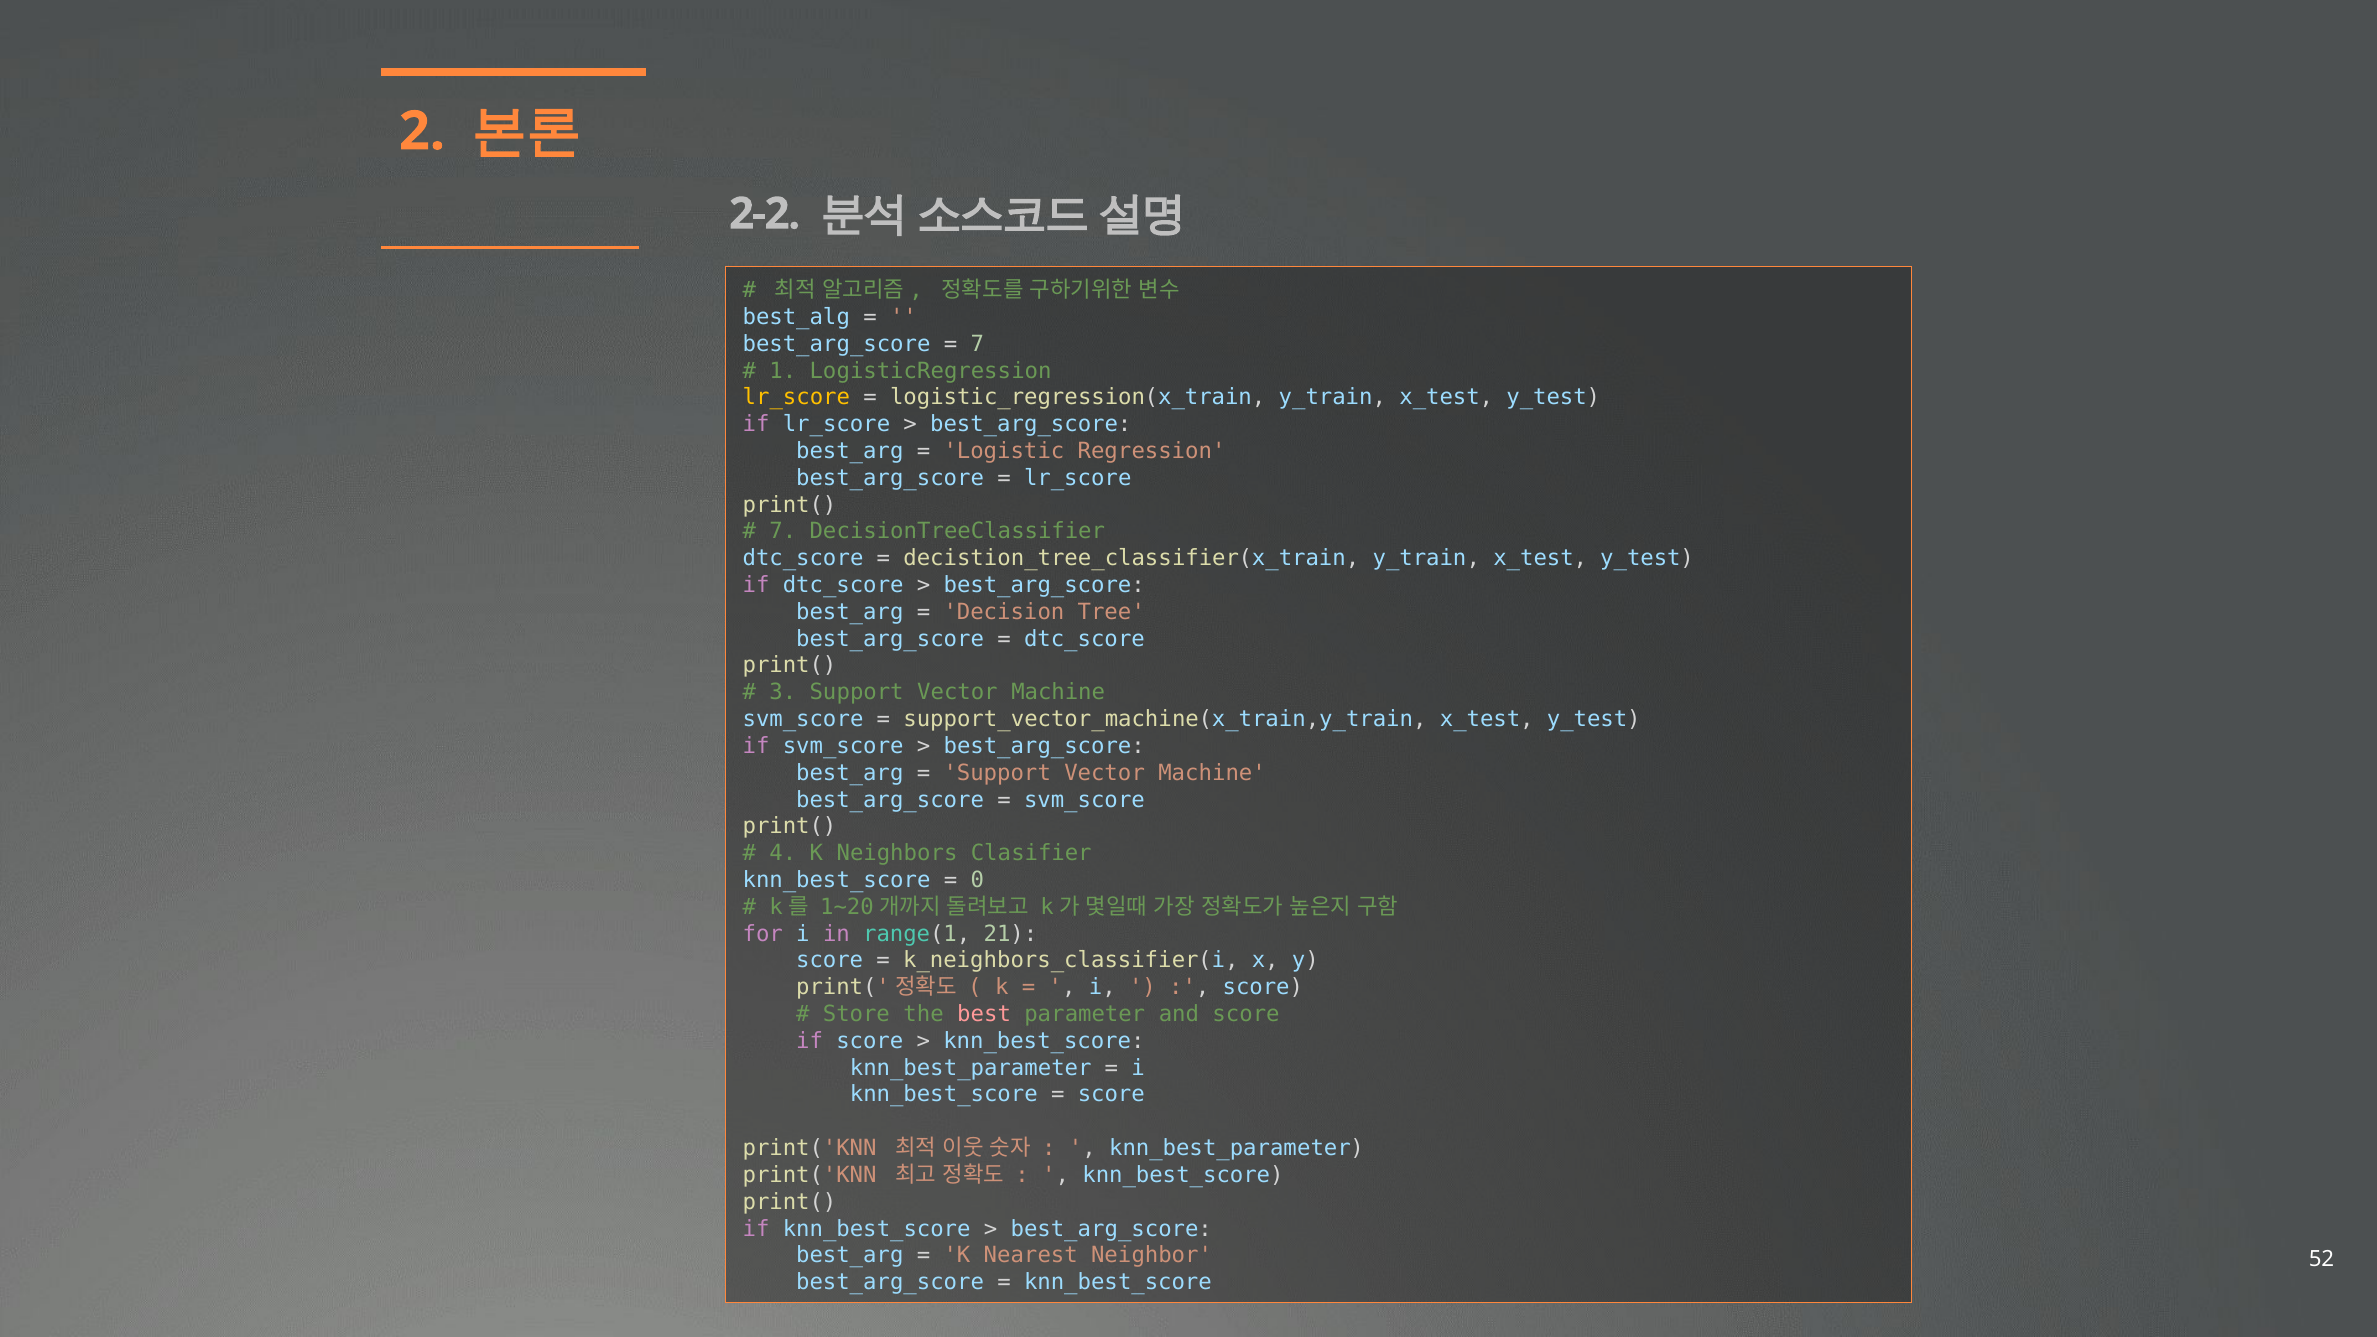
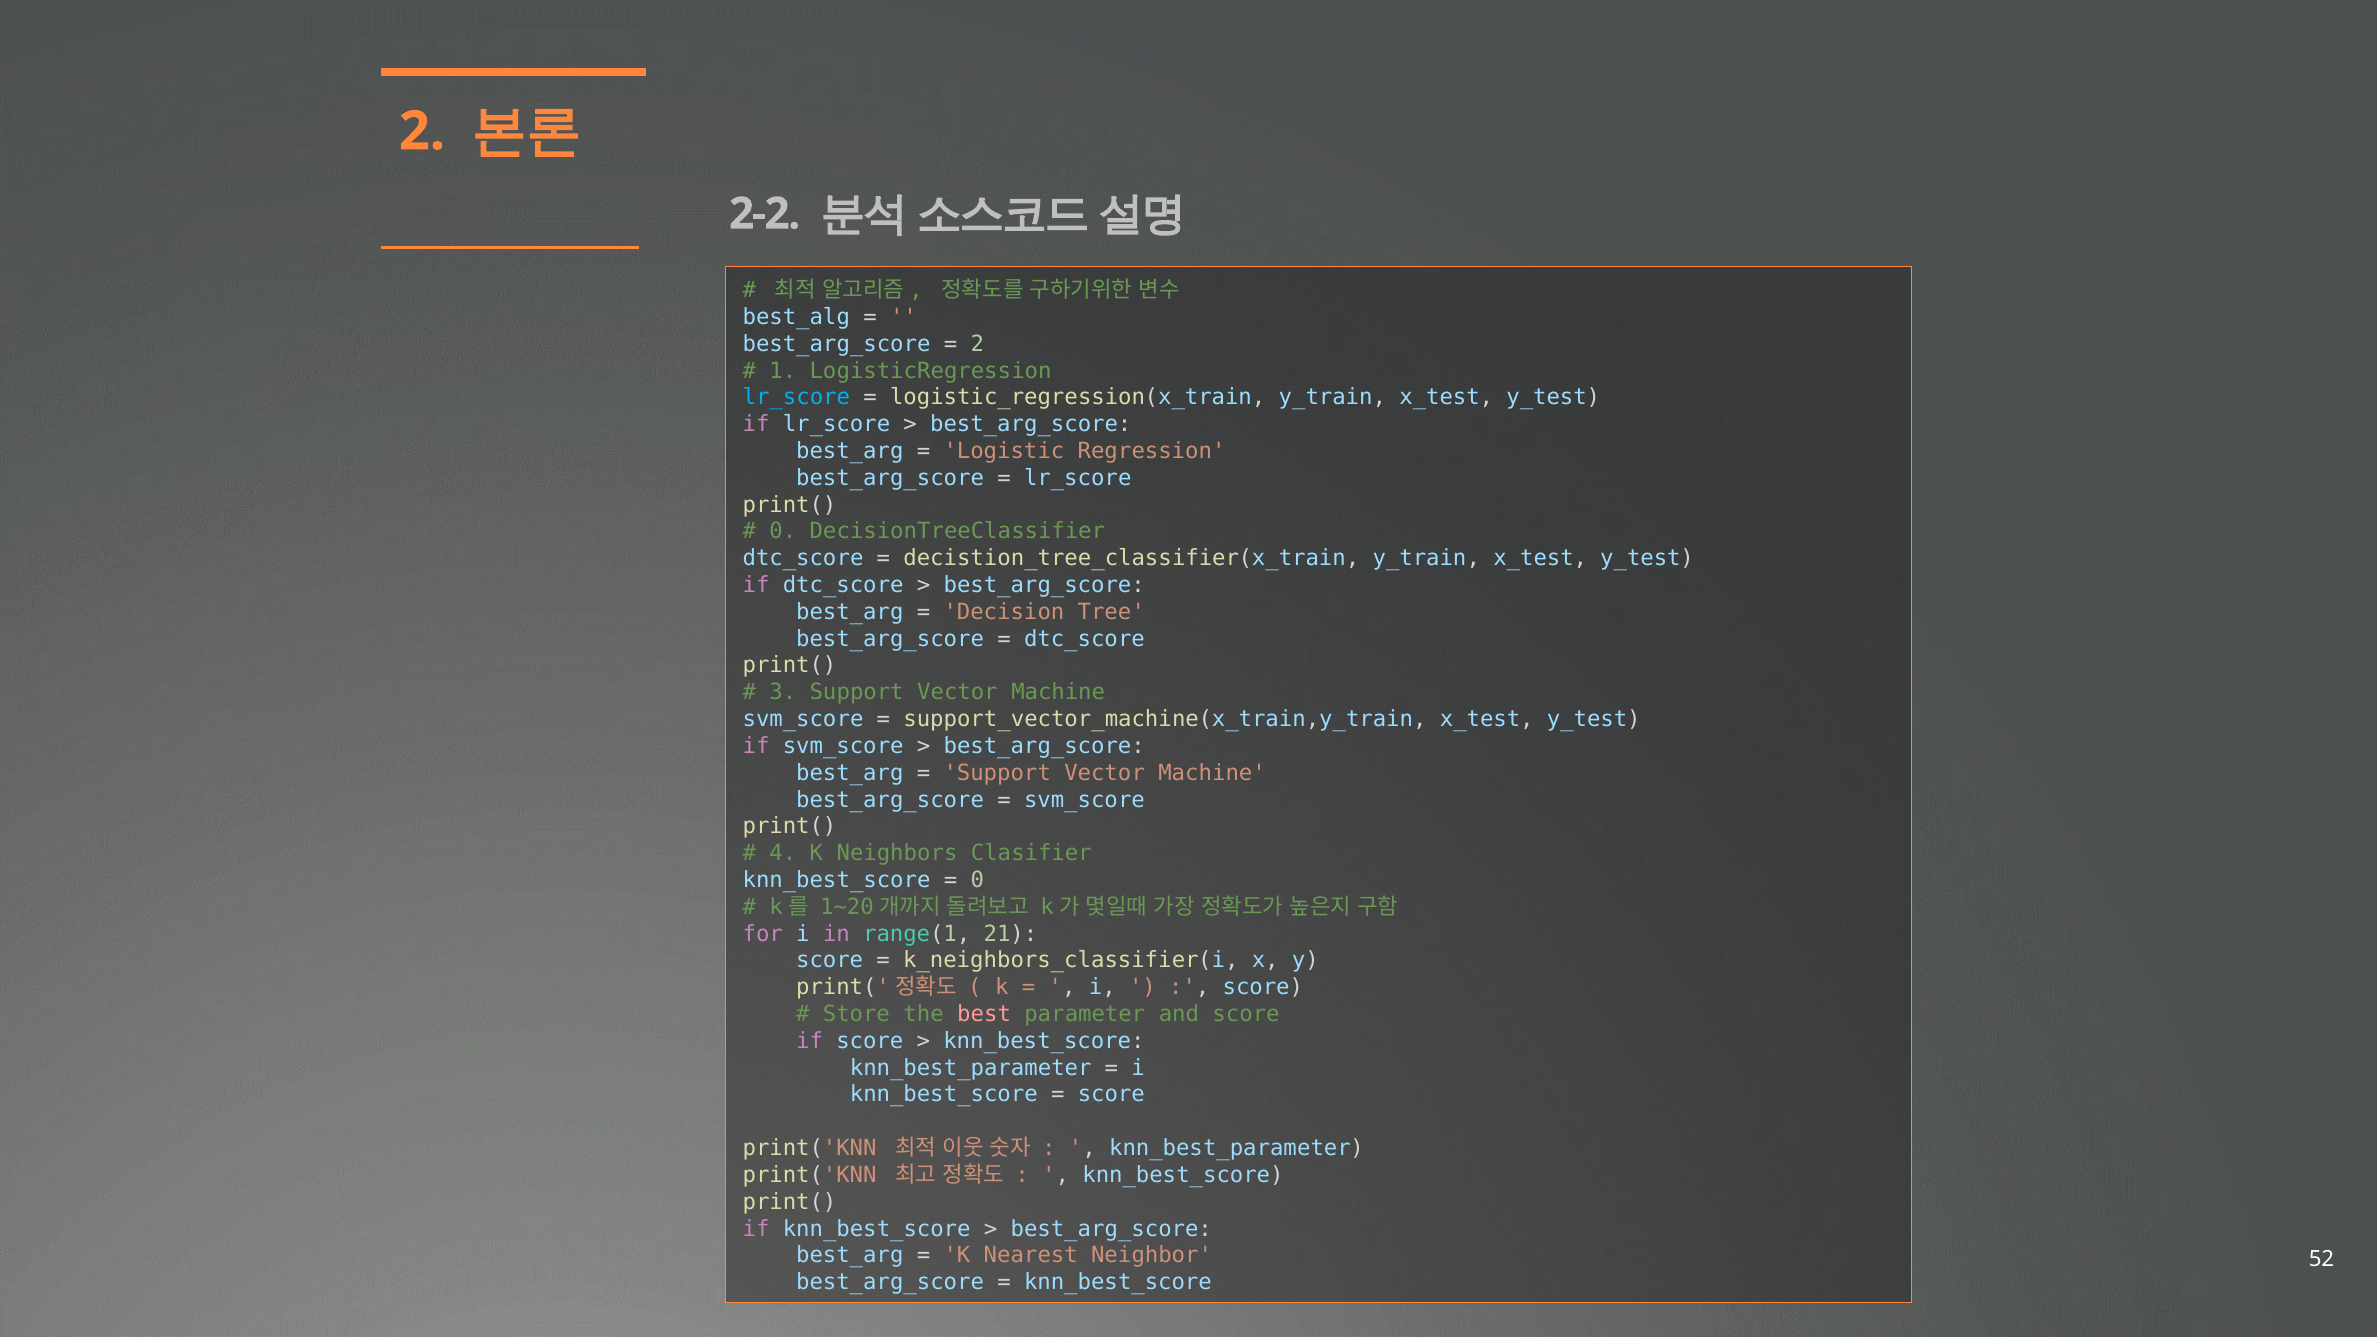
7: 7 -> 2 (977, 344)
lr_score colour: yellow -> light blue (796, 398)
7: 7 -> 0 (783, 532)
